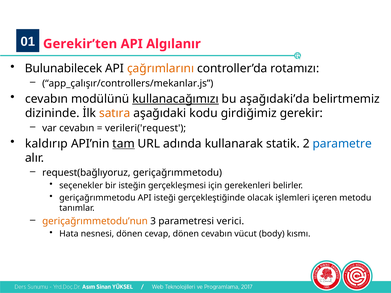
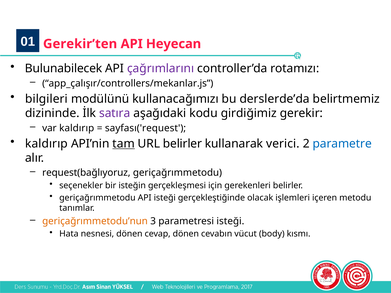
Algılanır: Algılanır -> Heyecan (174, 44)
çağrımlarını colour: orange -> purple (161, 69)
cevabın: cevabın -> bilgileri (46, 99)
kullanacağımızı underline: present -> none (175, 99)
aşağıdaki’da: aşağıdaki’da -> derslerde’da (275, 99)
satıra colour: orange -> purple (115, 113)
var cevabın: cevabın -> kaldırıp (77, 128)
verileri('request: verileri('request -> sayfası('request (145, 128)
URL adında: adında -> belirler (182, 144)
statik: statik -> verici (283, 144)
parametresi verici: verici -> isteği (230, 221)
